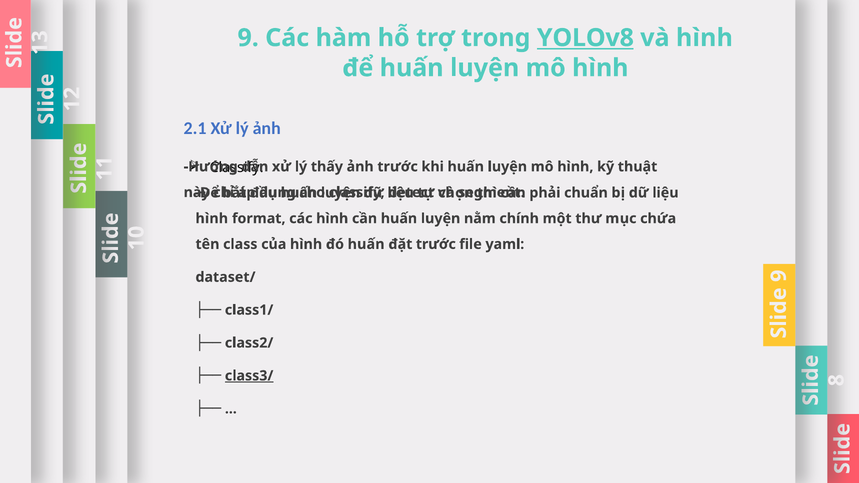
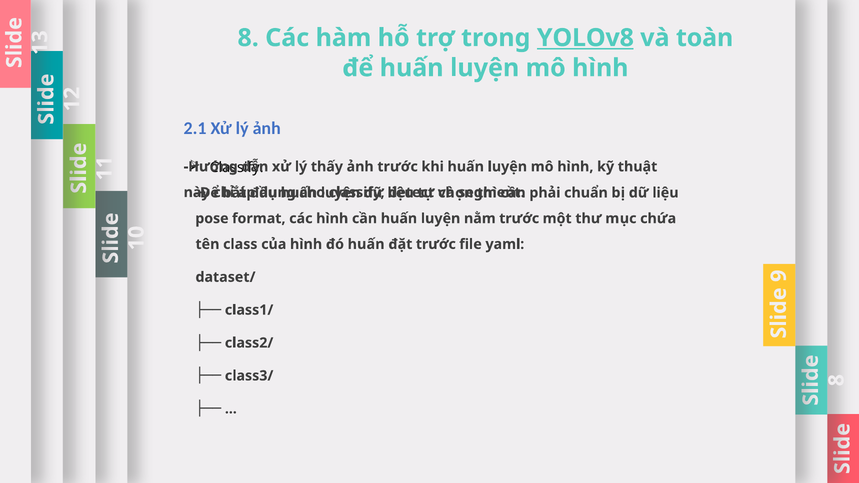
9: 9 -> 8 (248, 38)
và hình: hình -> toàn (705, 38)
hình: hình -> pose (212, 219)
nằm chính: chính -> trước (519, 219)
class3/ underline: present -> none (249, 376)
